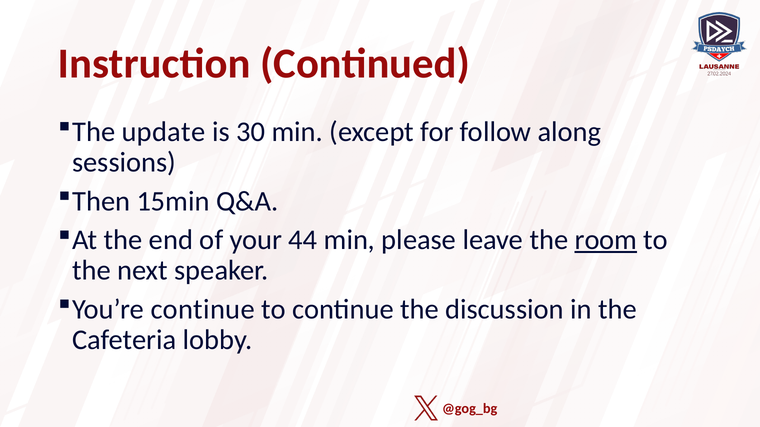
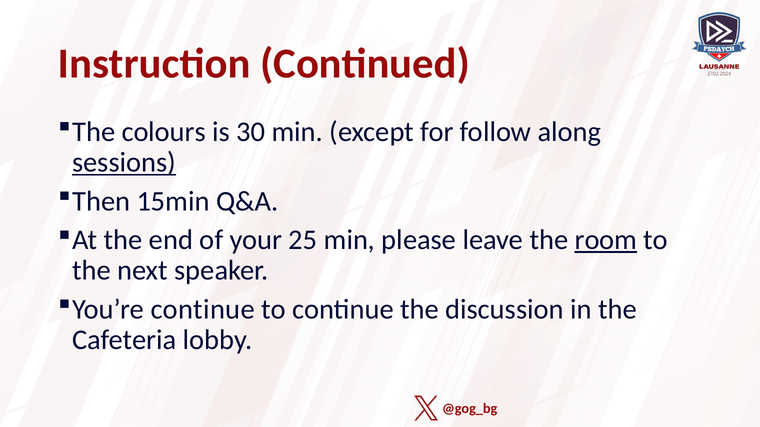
update: update -> colours (164, 132)
sessions underline: none -> present (124, 163)
44: 44 -> 25 (303, 240)
